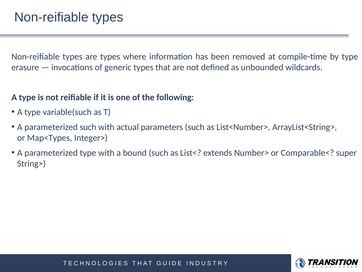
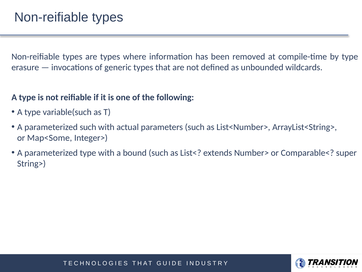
Map<Types: Map<Types -> Map<Some (50, 138)
